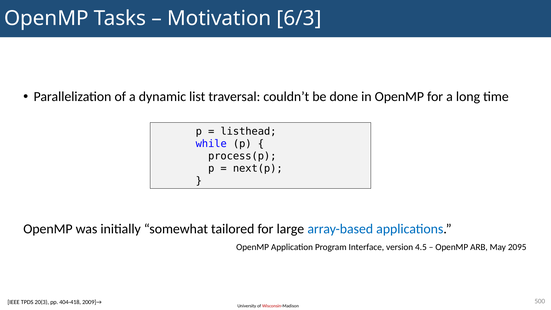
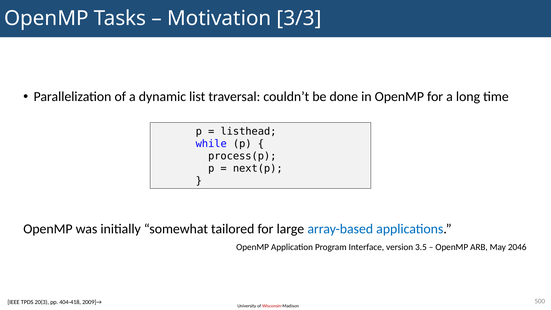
6/3: 6/3 -> 3/3 (299, 18)
4.5: 4.5 -> 3.5 (421, 247)
2095: 2095 -> 2046 (517, 247)
